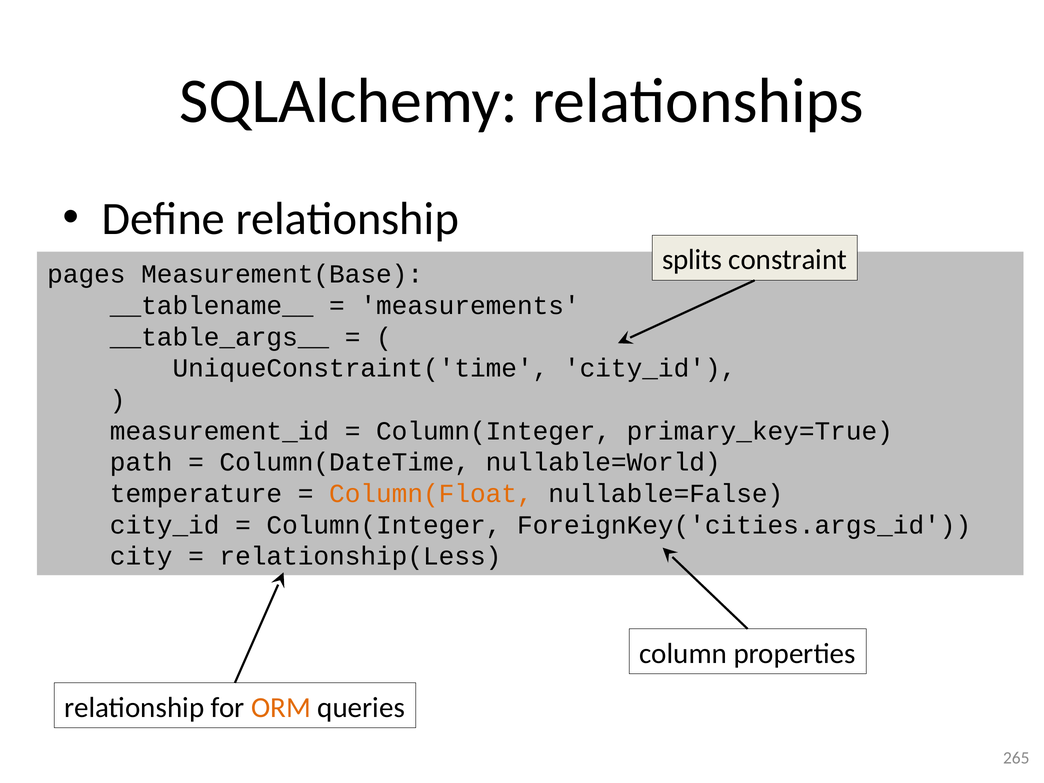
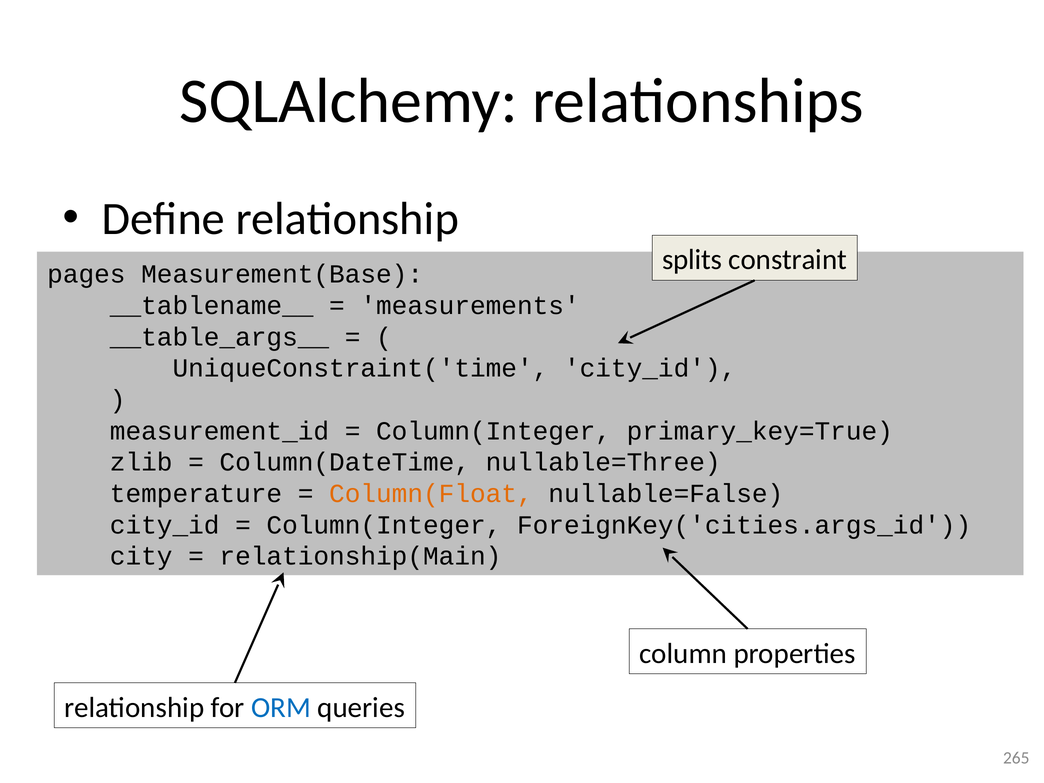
path: path -> zlib (141, 462)
nullable=World: nullable=World -> nullable=Three (603, 462)
relationship(Less: relationship(Less -> relationship(Main (360, 556)
ORM colour: orange -> blue (281, 707)
